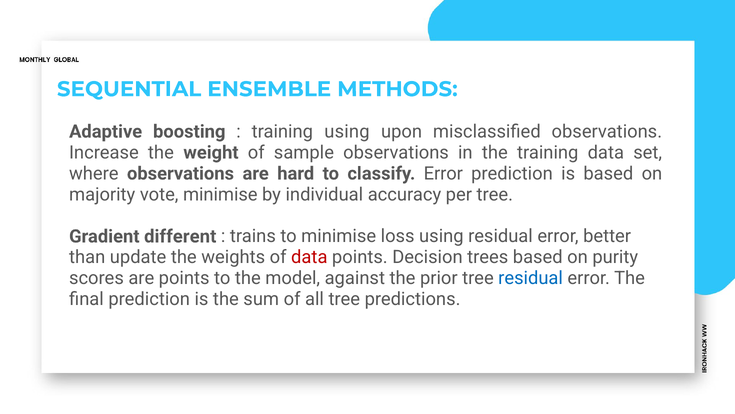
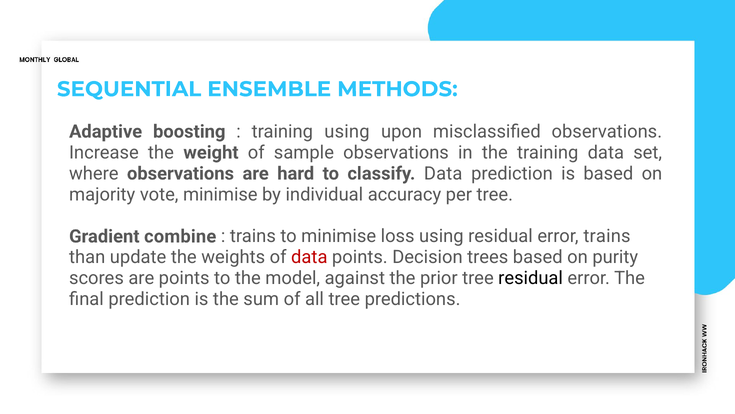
classify Error: Error -> Data (443, 173)
different: different -> combine (180, 236)
error better: better -> trains (607, 236)
residual colour: blue -> black (531, 278)
